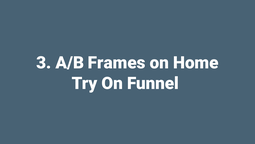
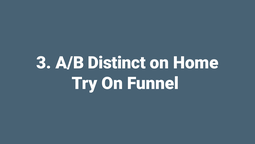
Frames: Frames -> Distinct (117, 63)
